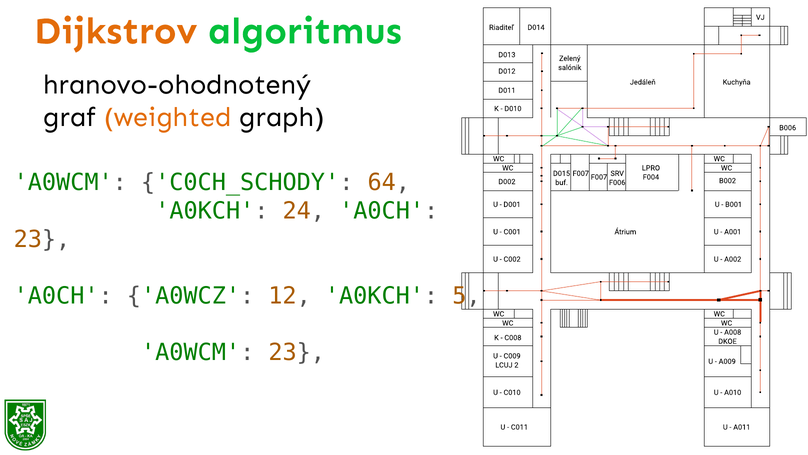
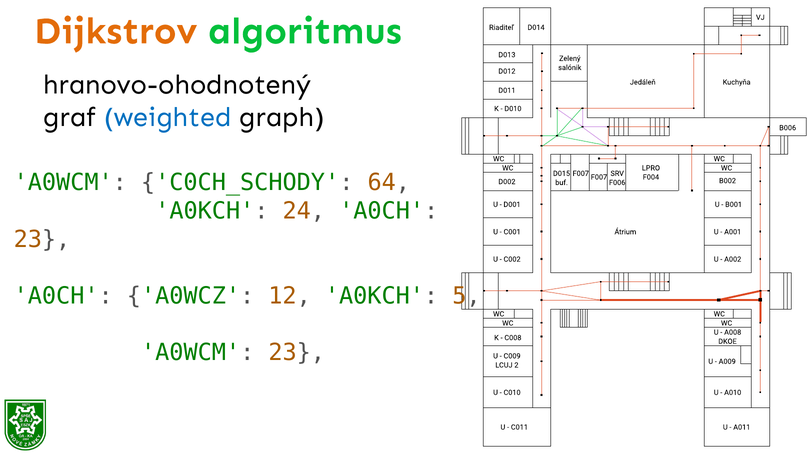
weighted colour: orange -> blue (168, 117)
